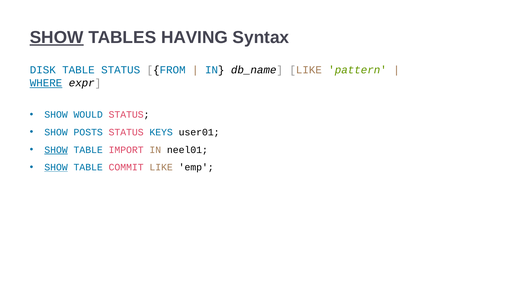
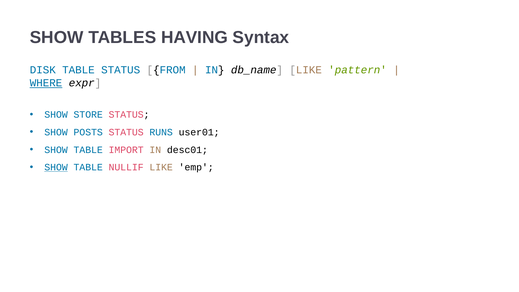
SHOW underline: present -> none (57, 38)
WOULD: WOULD -> STORE (88, 115)
KEYS: KEYS -> RUNS (161, 132)
SHOW underline: present -> none (56, 150)
neel01: neel01 -> desc01 (187, 150)
COMMIT: COMMIT -> NULLIF (126, 167)
